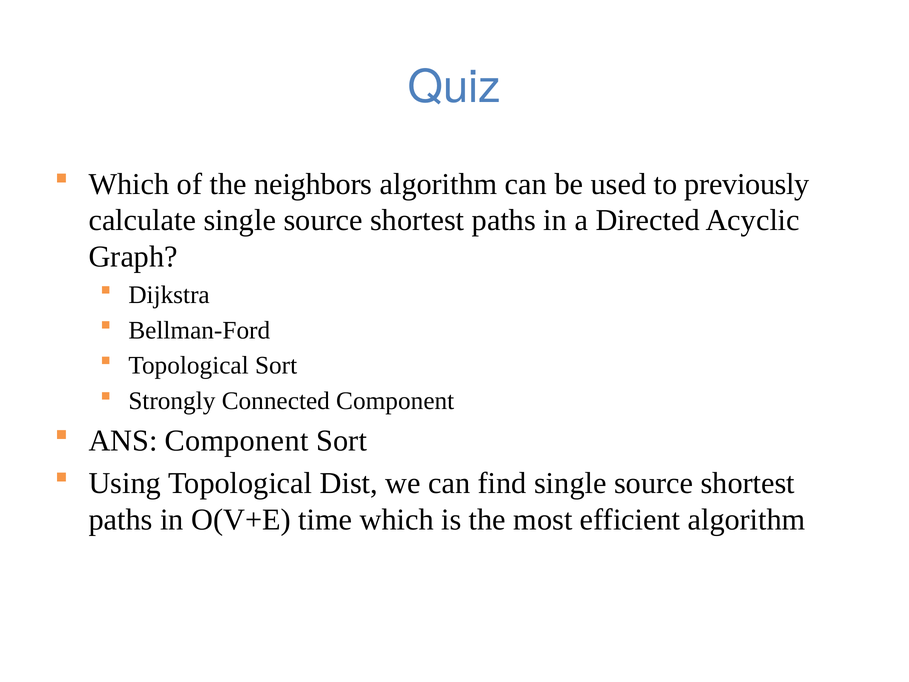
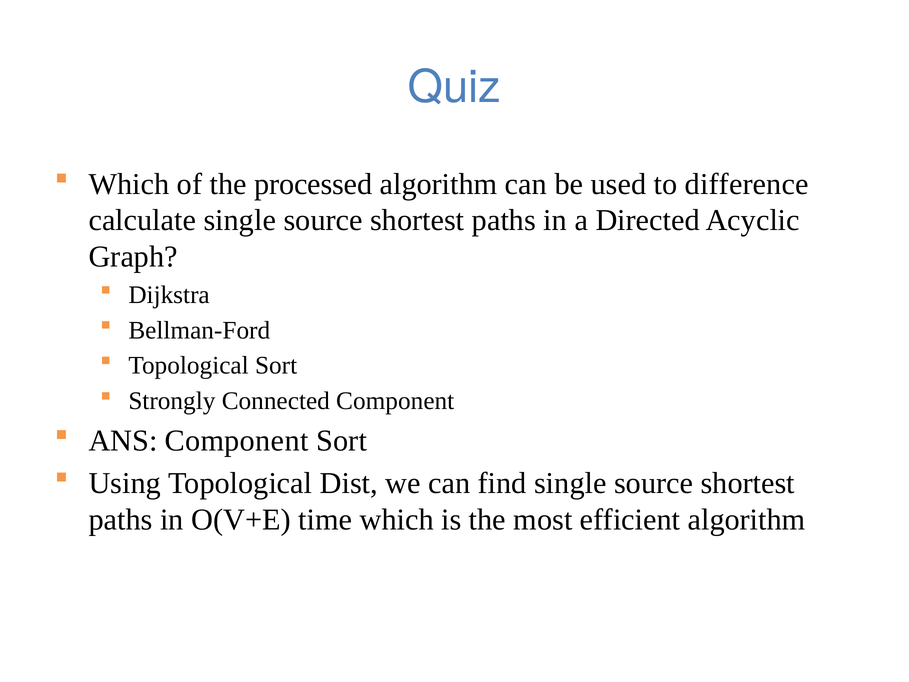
neighbors: neighbors -> processed (313, 184)
previously: previously -> difference (747, 184)
